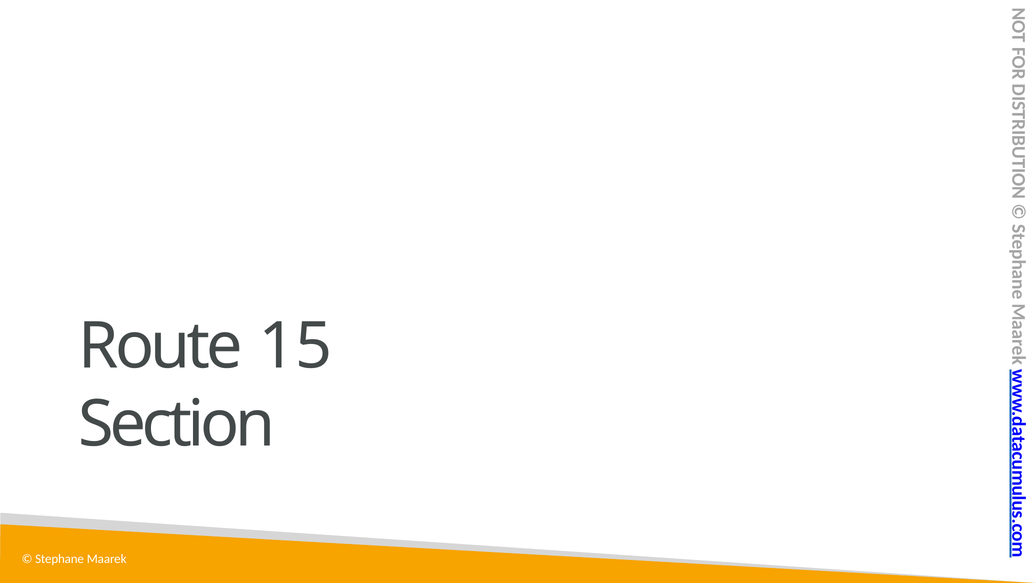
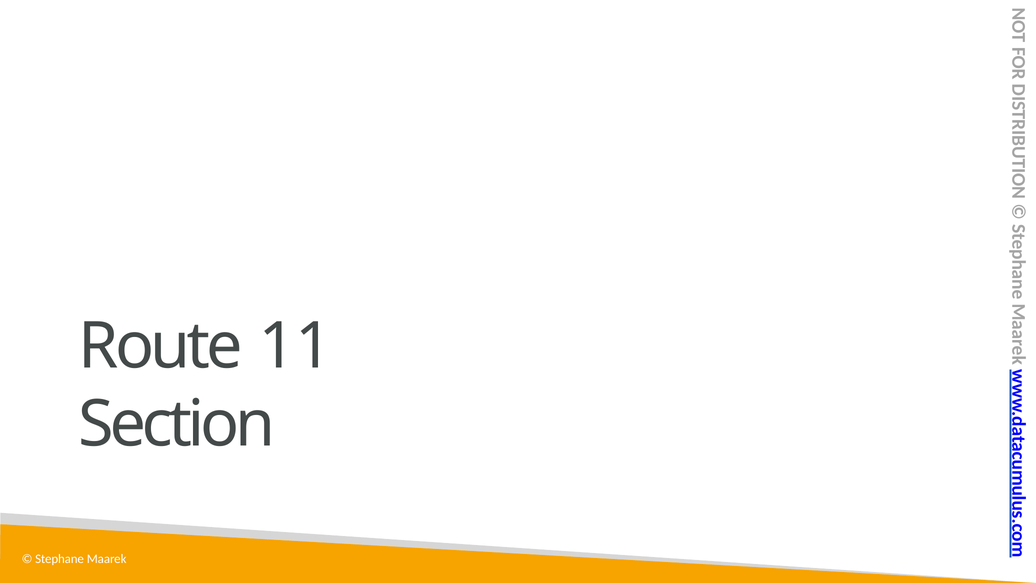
15: 15 -> 11 (296, 346)
